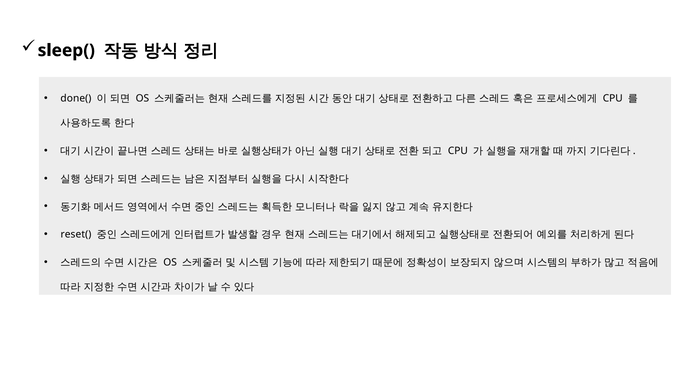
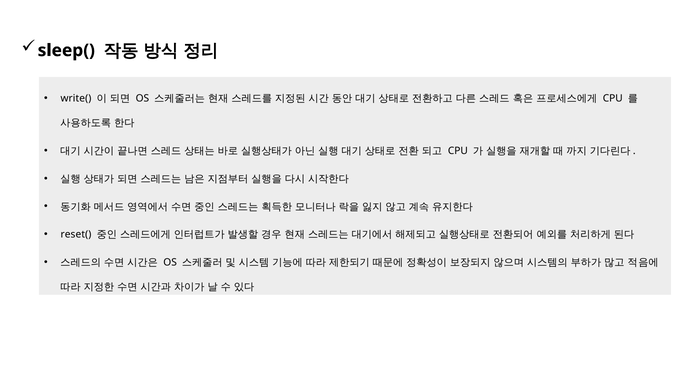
done(: done( -> write( (76, 98)
